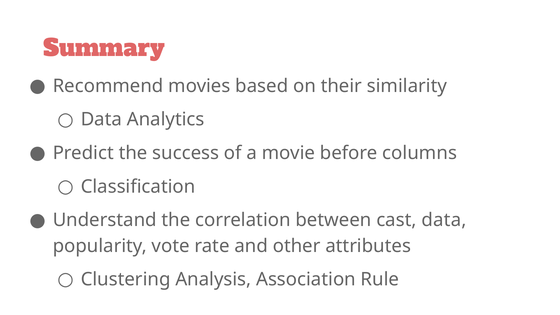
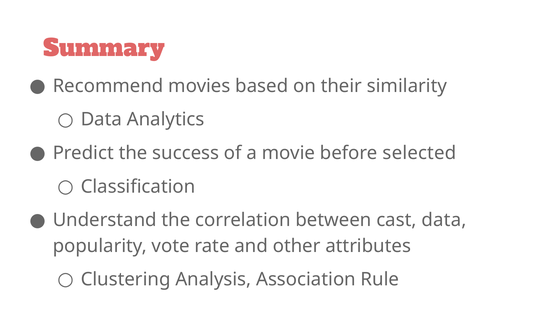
columns: columns -> selected (420, 153)
